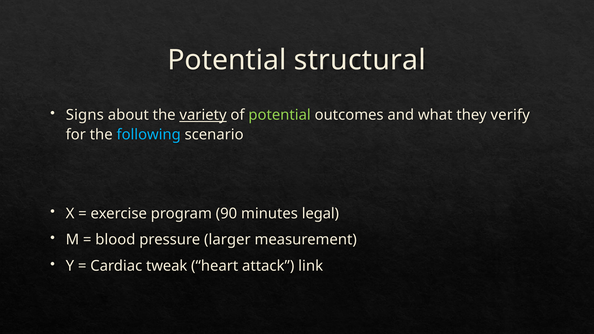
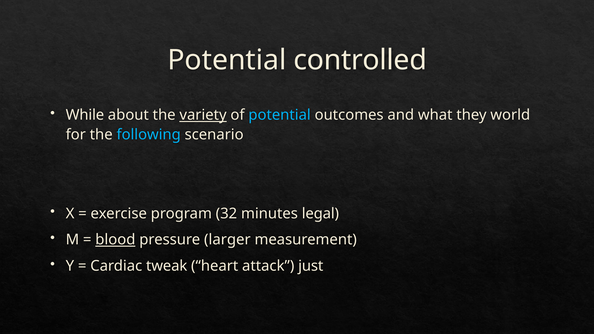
structural: structural -> controlled (360, 60)
Signs: Signs -> While (85, 115)
potential colour: light green -> light blue (280, 115)
verify: verify -> world (510, 115)
90: 90 -> 32 (226, 214)
blood underline: none -> present (115, 240)
link: link -> just (311, 266)
